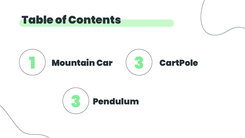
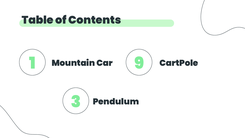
1 3: 3 -> 9 (139, 63)
